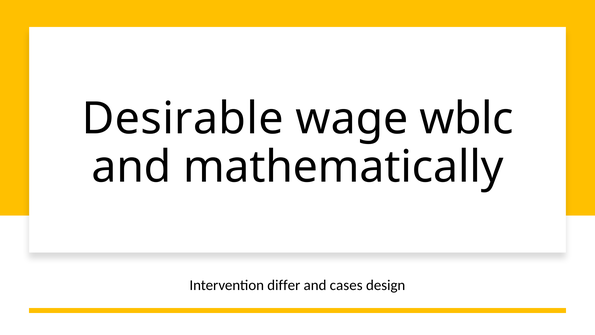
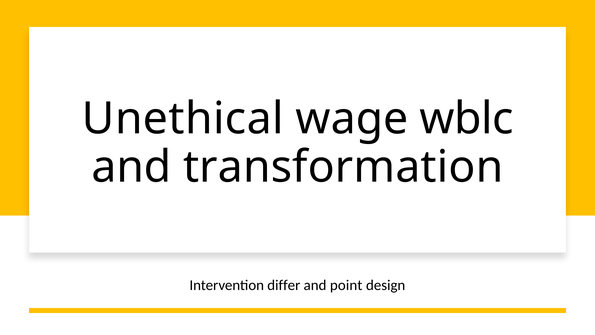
Desirable: Desirable -> Unethical (183, 119)
mathematically: mathematically -> transformation (343, 167)
cases: cases -> point (346, 285)
